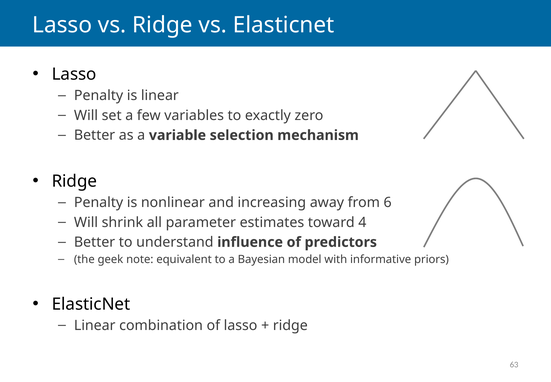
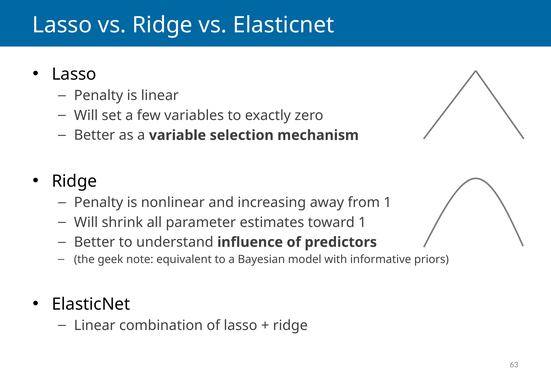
from 6: 6 -> 1 (388, 202)
toward 4: 4 -> 1 (362, 222)
